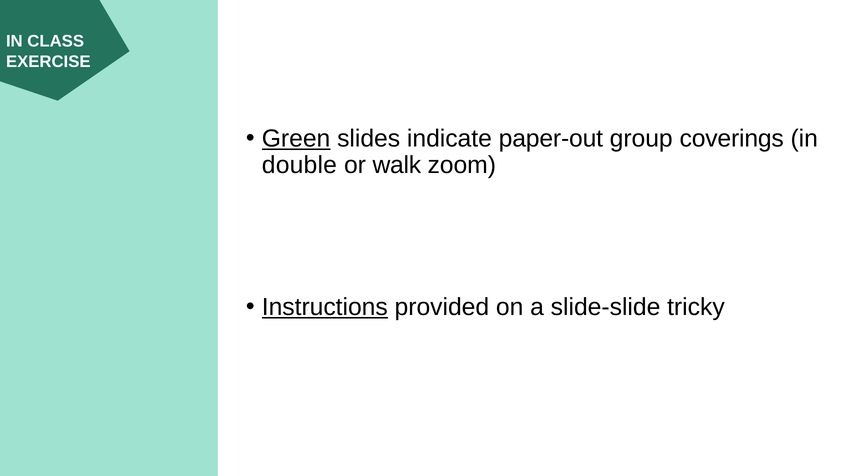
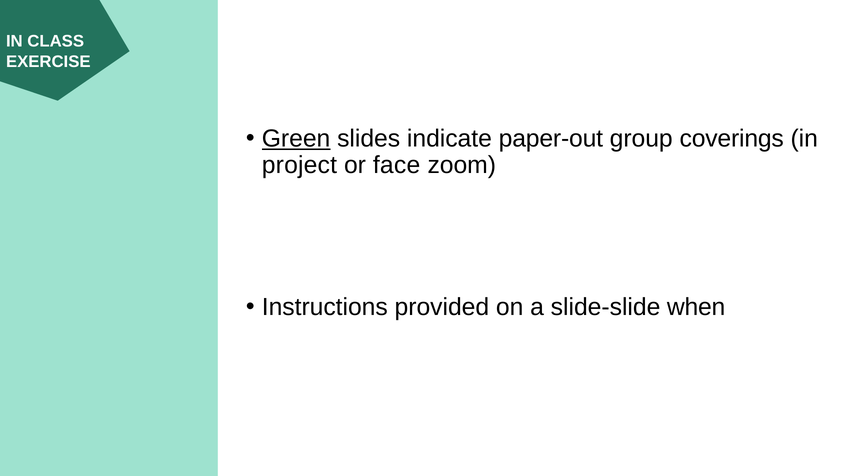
double: double -> project (299, 165)
walk: walk -> face (397, 165)
Instructions underline: present -> none (325, 308)
tricky: tricky -> when (696, 308)
